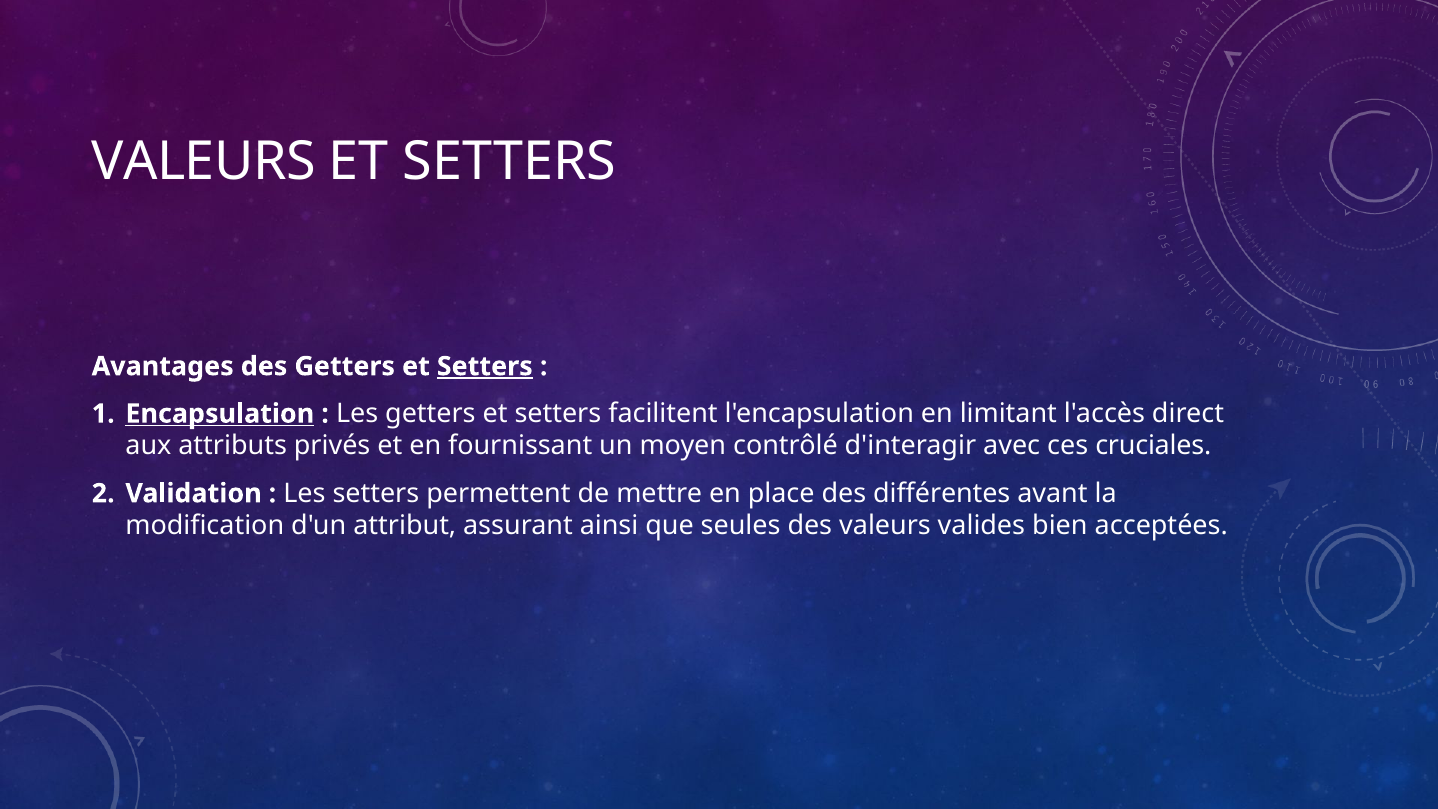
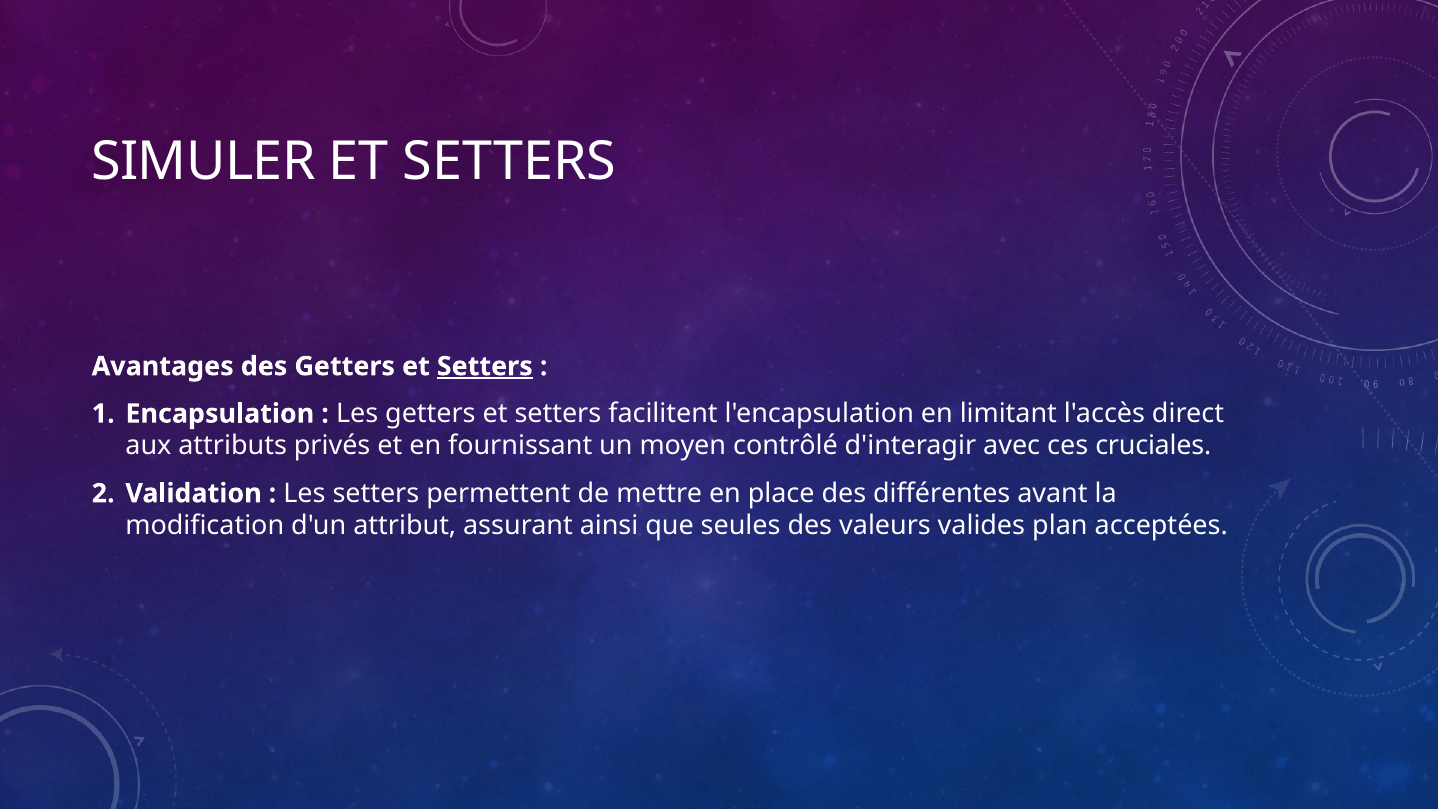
VALEURS: VALEURS -> SIMULER (204, 162)
Encapsulation underline: present -> none (220, 414)
bien: bien -> plan (1060, 526)
